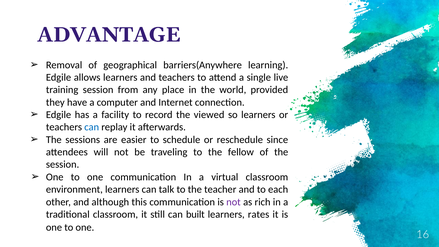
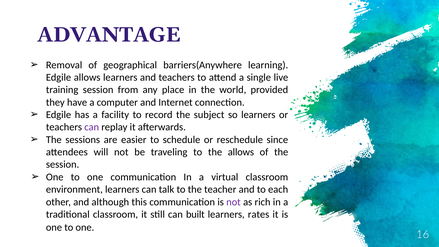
viewed: viewed -> subject (209, 115)
can colour: blue -> purple (92, 127)
the fellow: fellow -> allows (241, 152)
